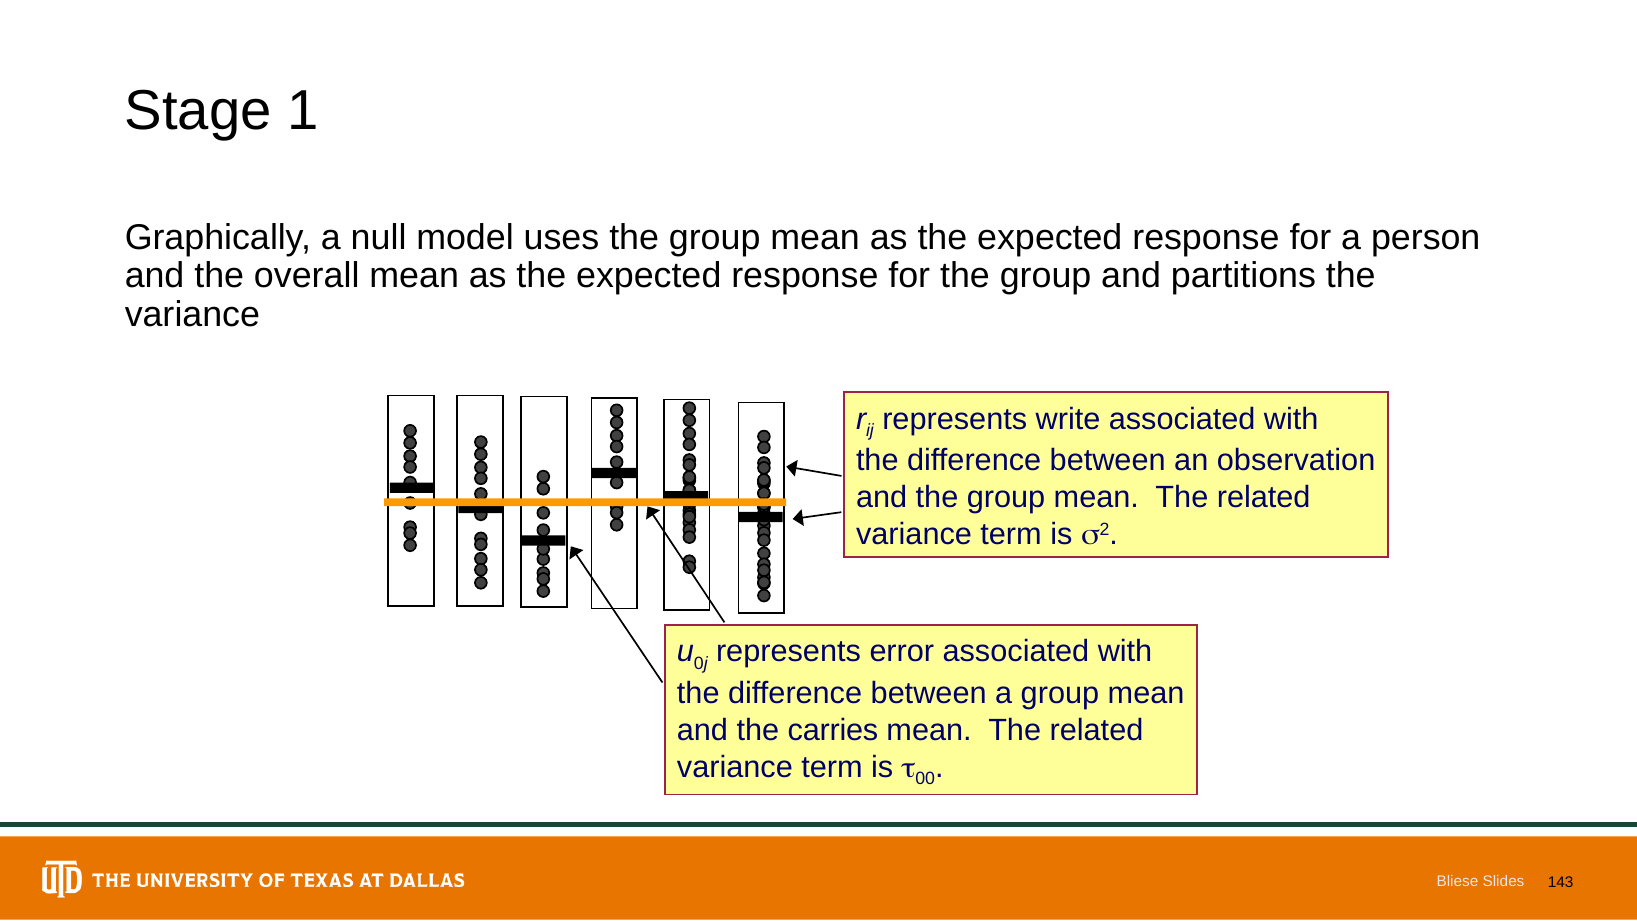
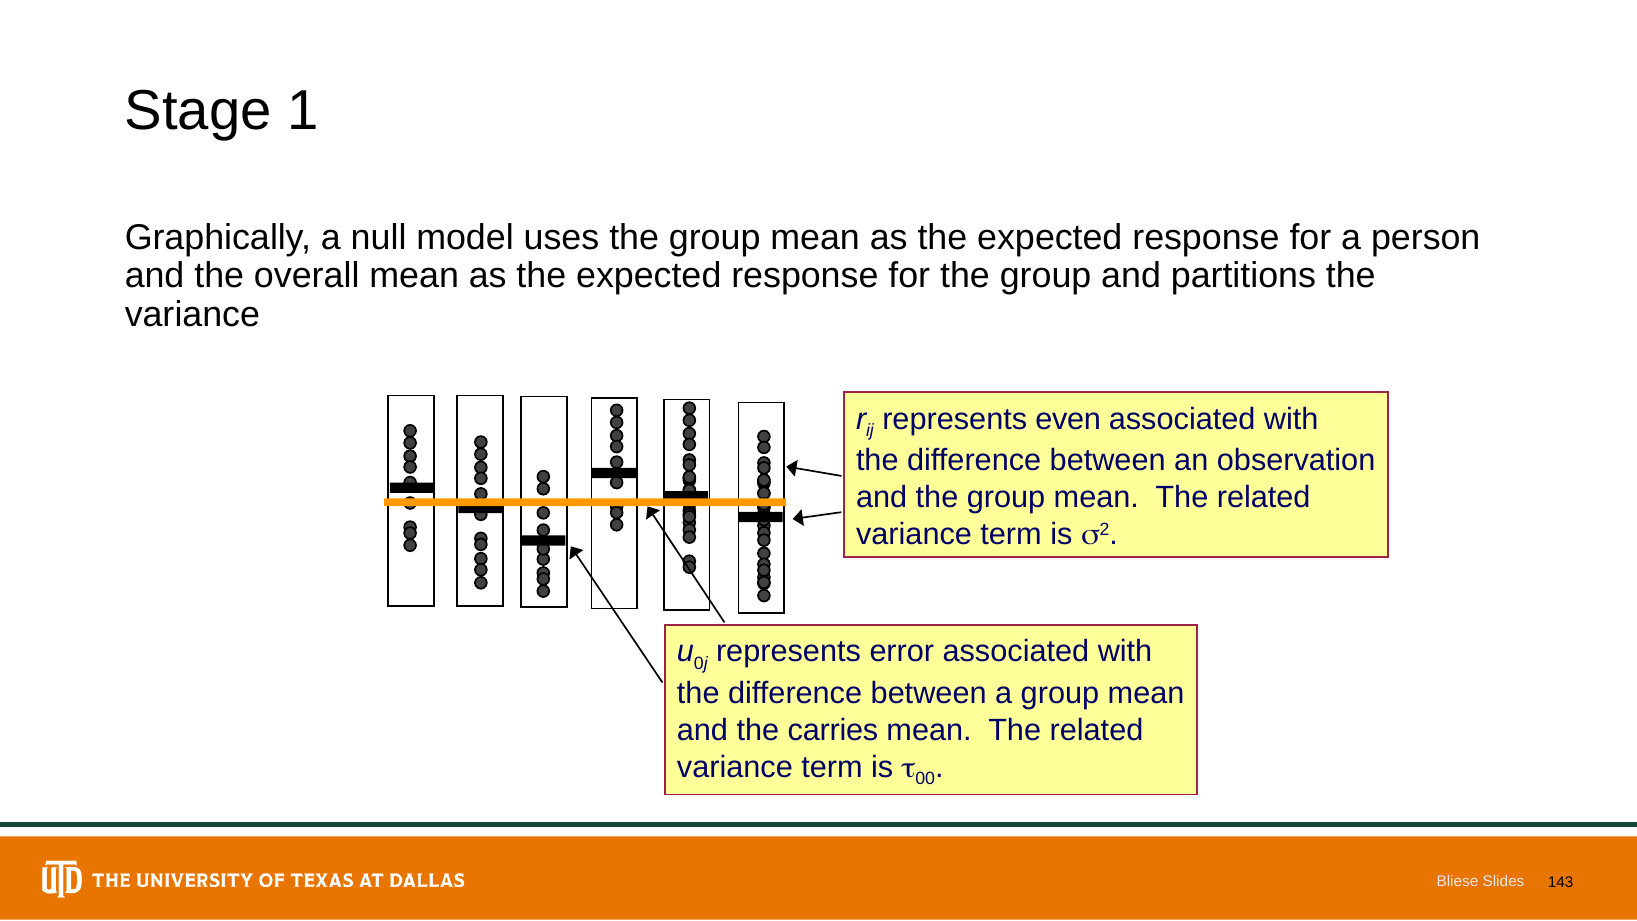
write: write -> even (1068, 419)
